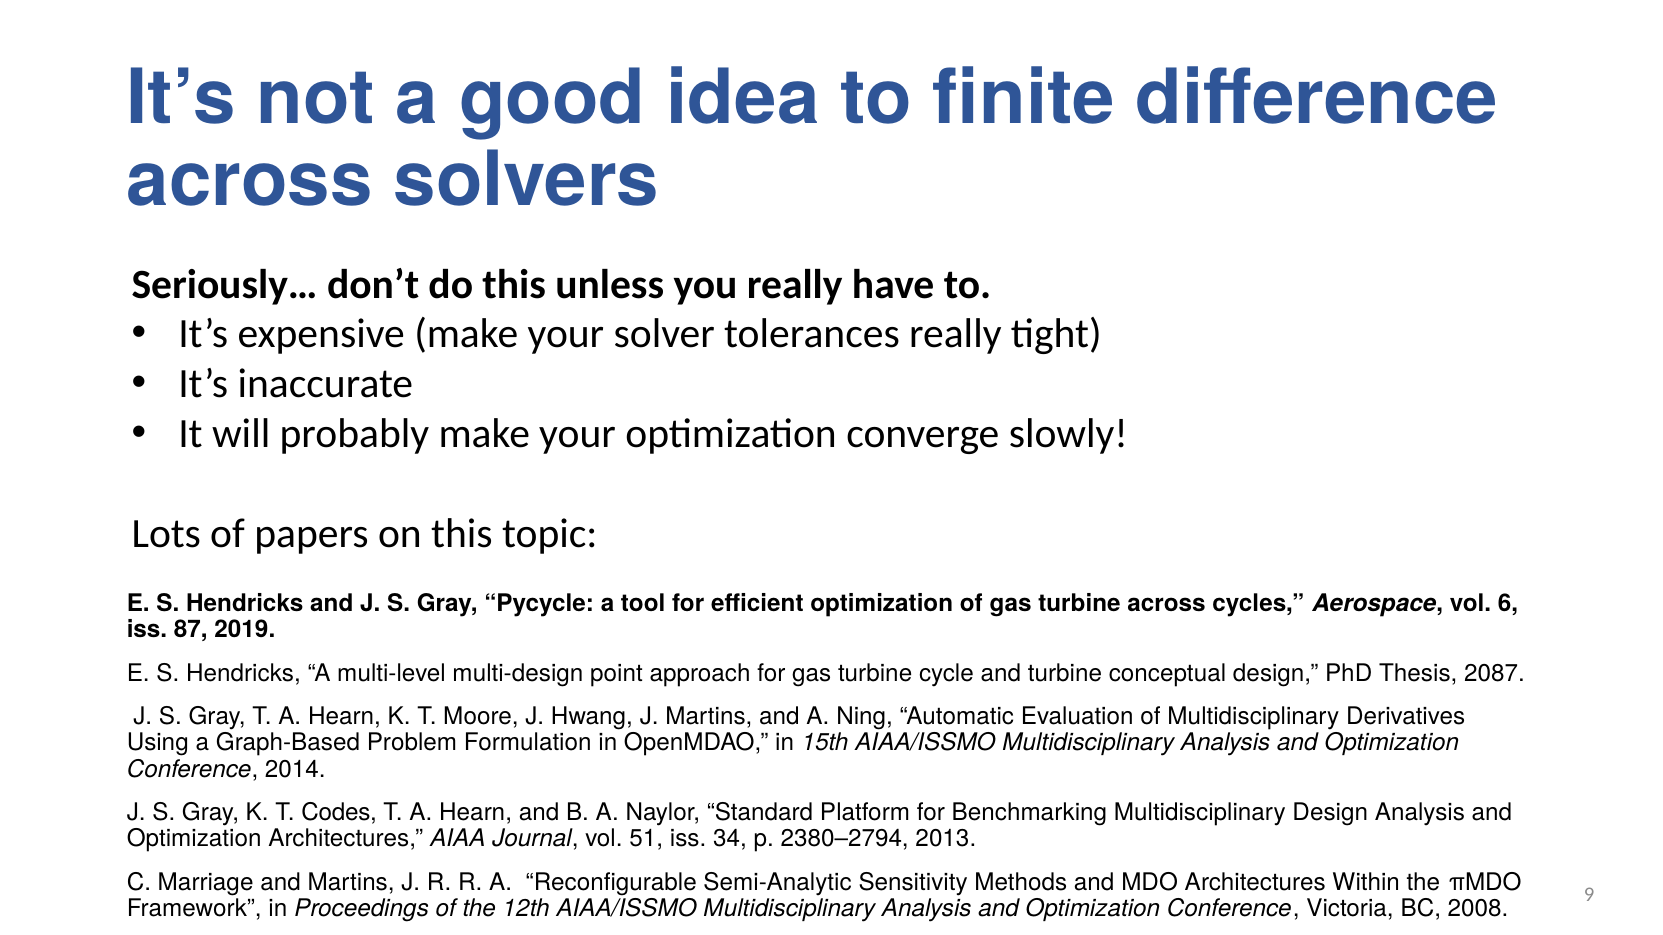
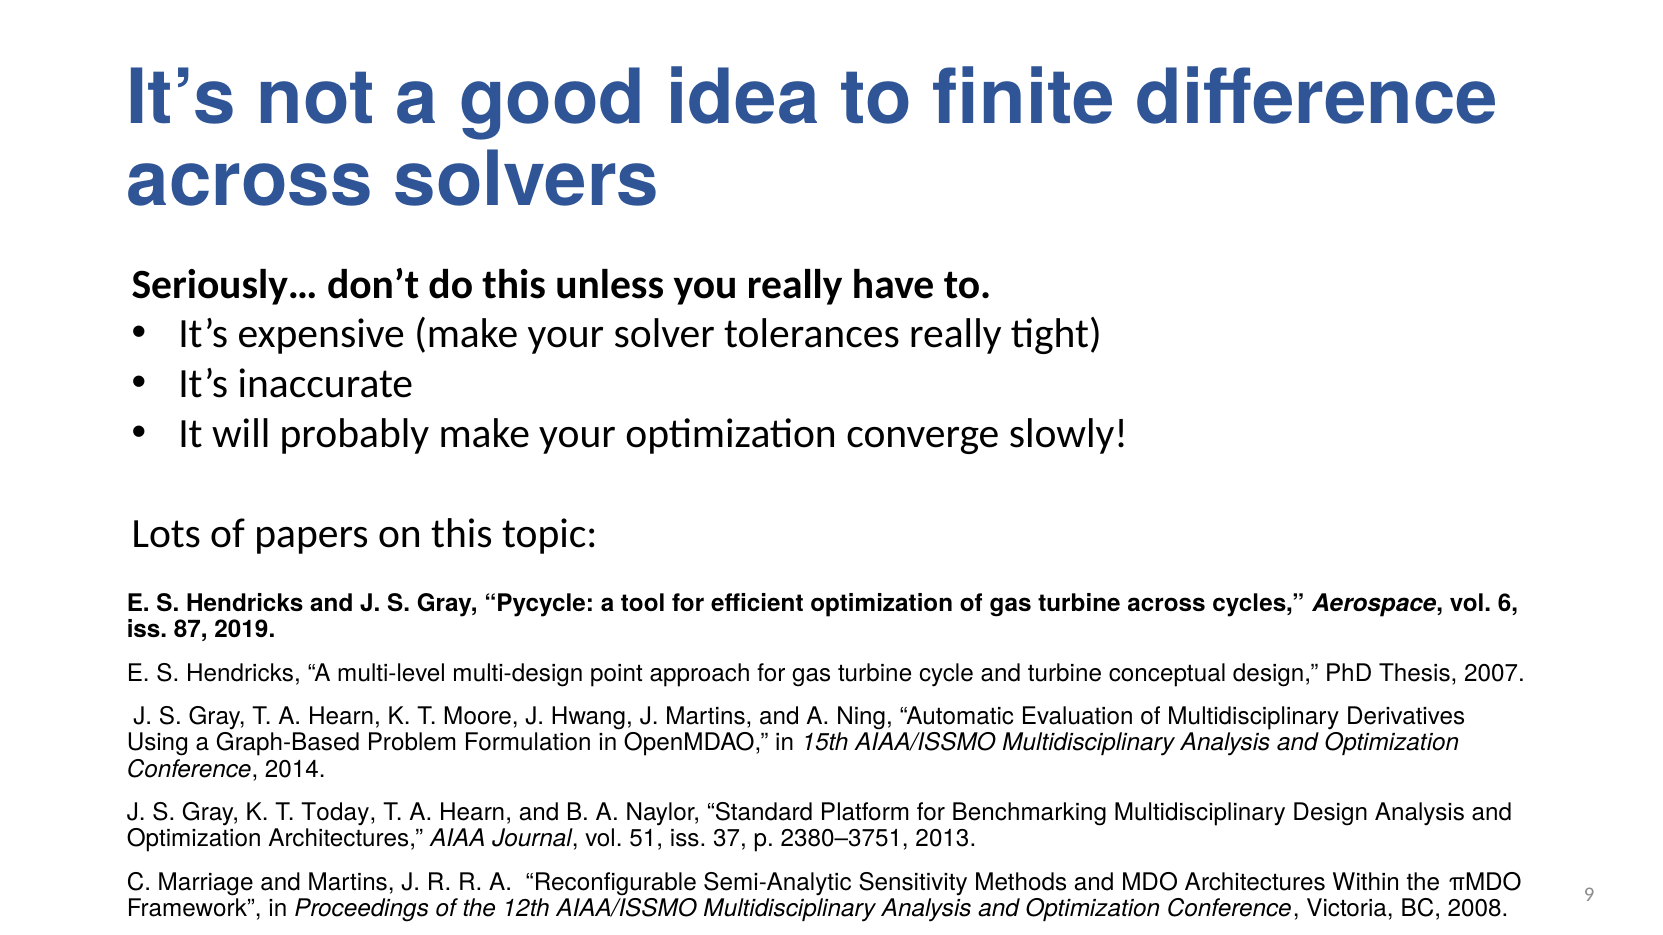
2087: 2087 -> 2007 (1494, 673)
Codes: Codes -> Today (339, 813)
34: 34 -> 37 (730, 839)
2380–2794: 2380–2794 -> 2380–3751 (845, 839)
